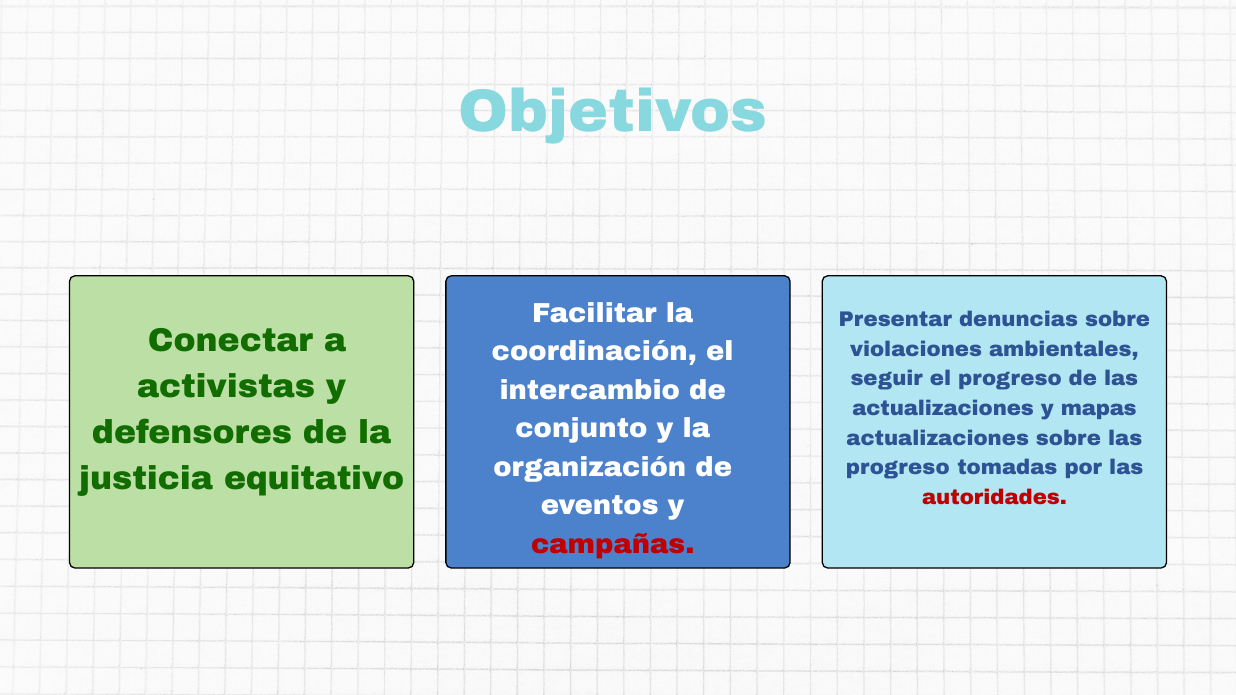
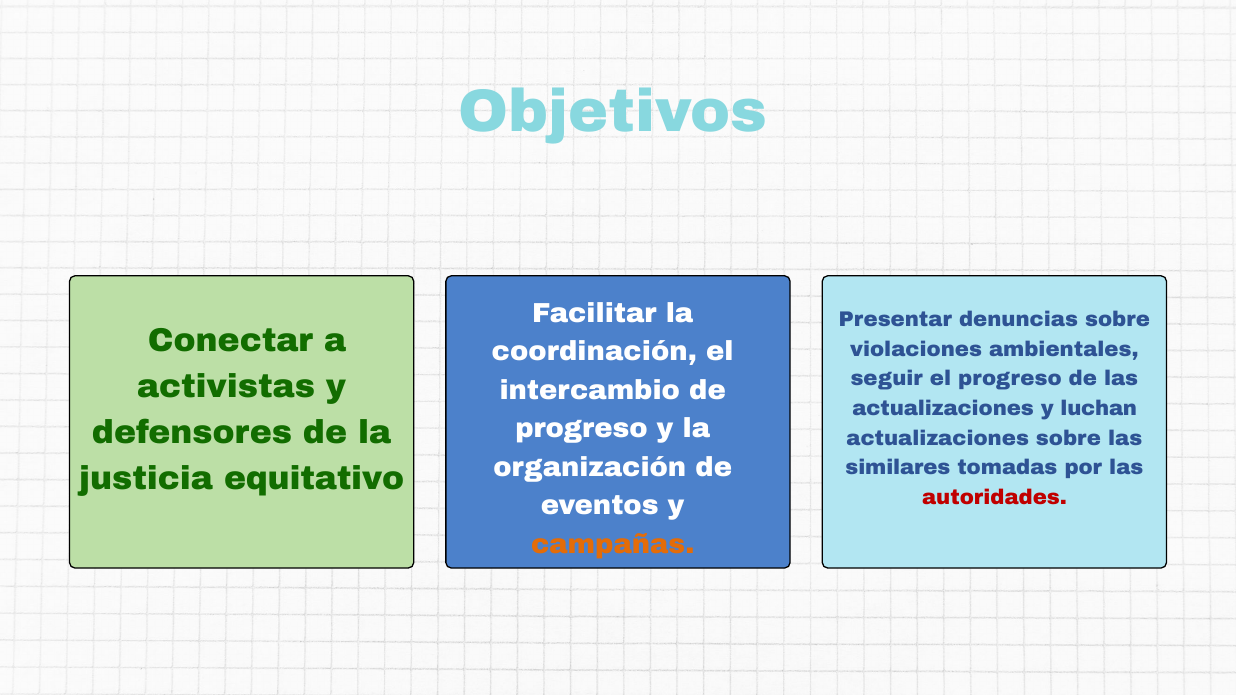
mapas: mapas -> luchan (1099, 409)
conjunto: conjunto -> progreso (581, 429)
progreso: progreso -> similares (898, 468)
campañas colour: red -> orange (613, 544)
